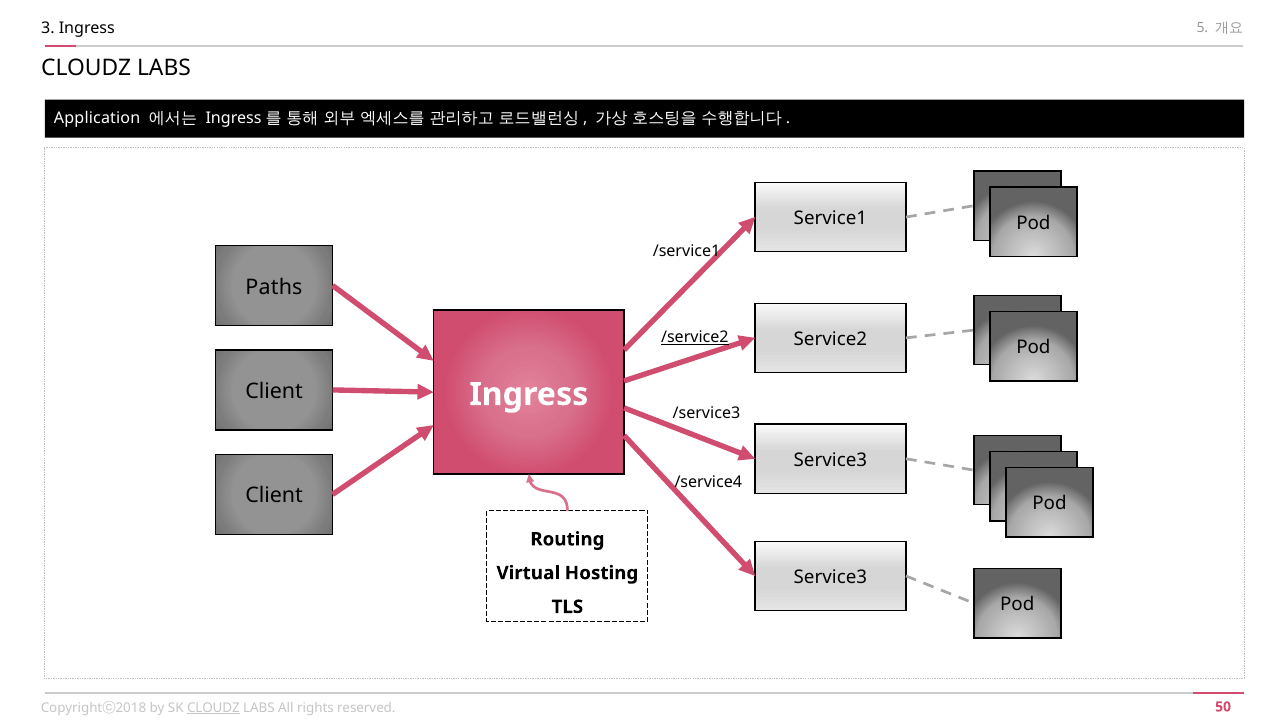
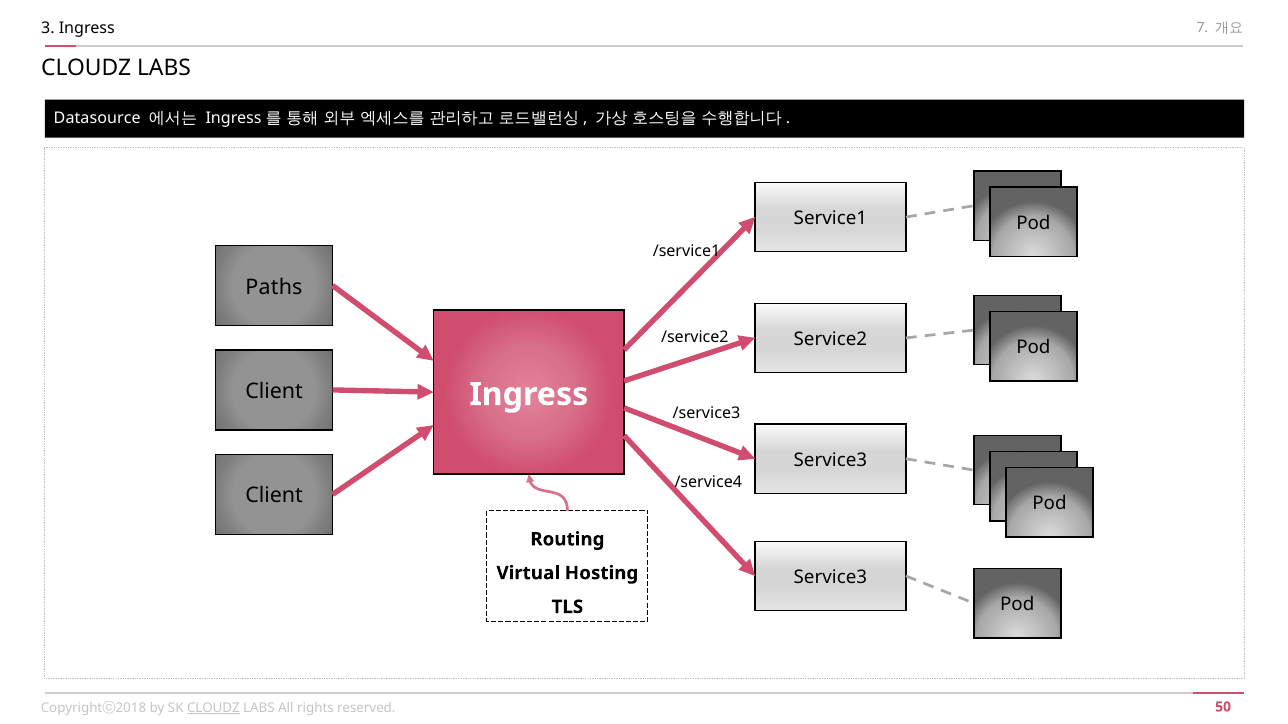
5: 5 -> 7 (1202, 27)
Application: Application -> Datasource (97, 119)
/service2 underline: present -> none (695, 338)
